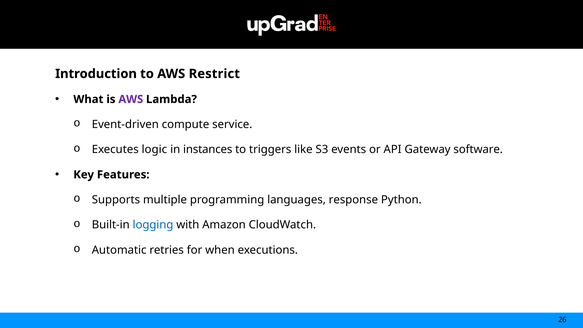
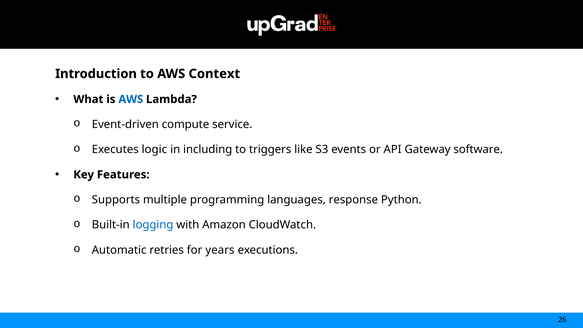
Restrict: Restrict -> Context (214, 74)
AWS colour: purple -> blue (131, 99)
instances: instances -> including (208, 149)
when: when -> years (220, 250)
